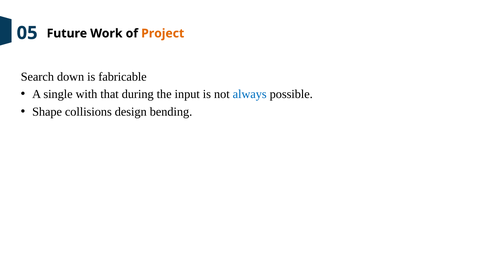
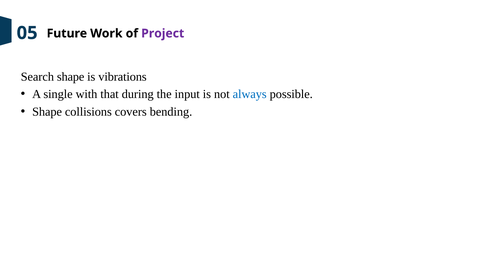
Project colour: orange -> purple (163, 33)
Search down: down -> shape (71, 77)
fabricable: fabricable -> vibrations (123, 77)
design: design -> covers (131, 112)
